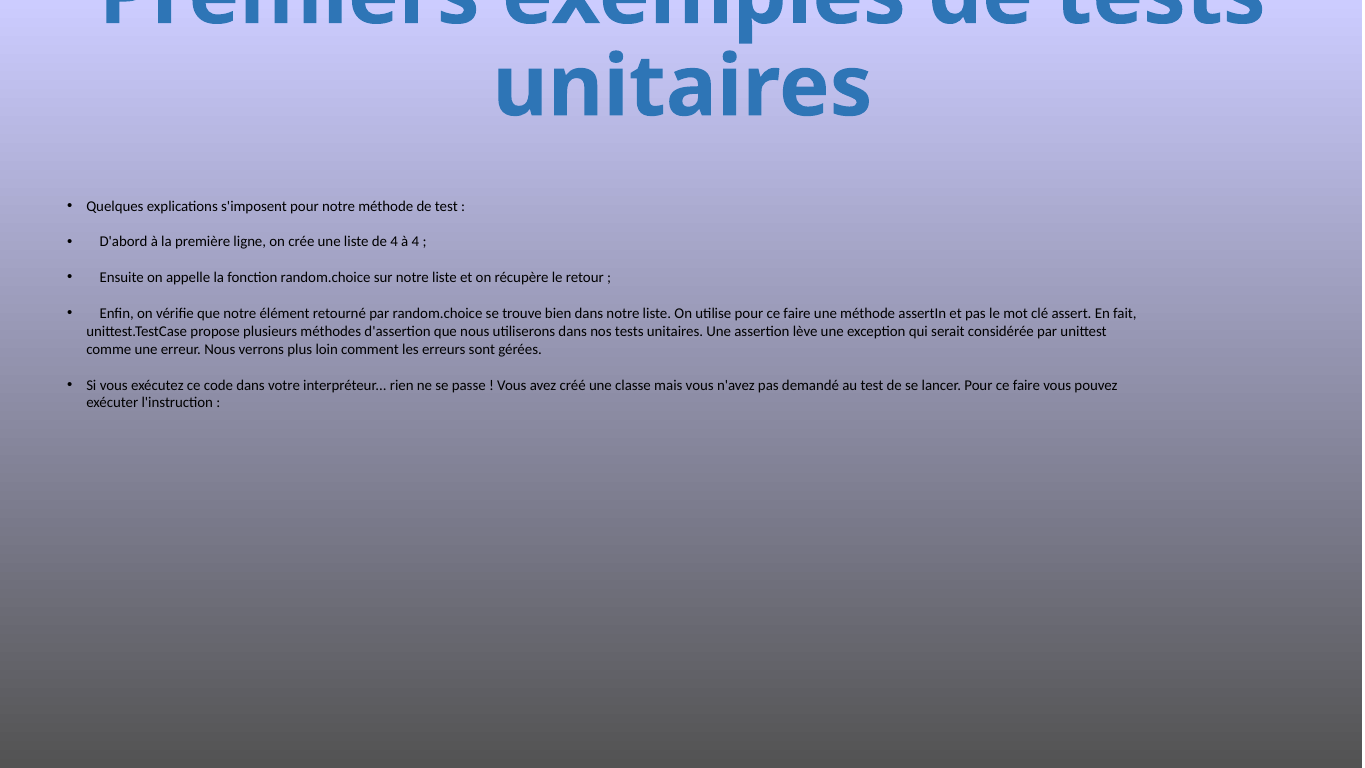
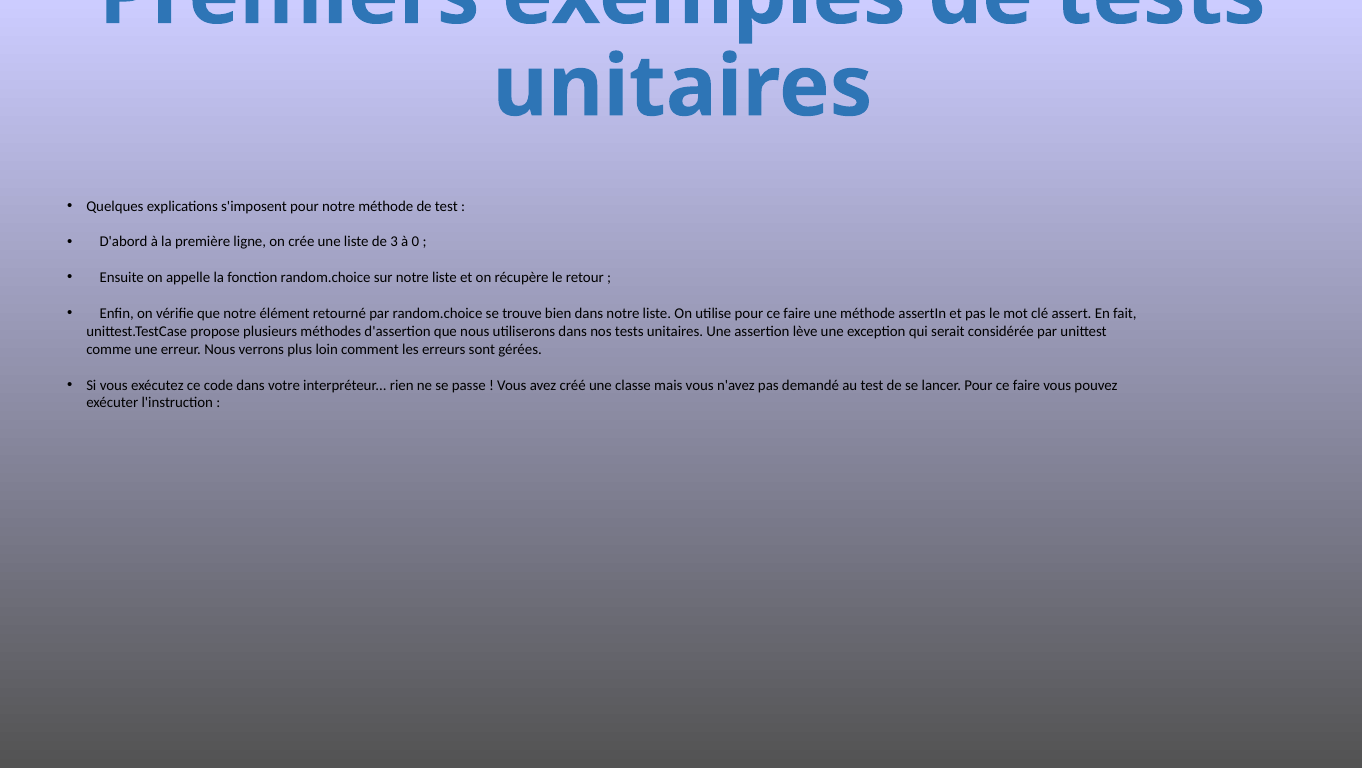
de 4: 4 -> 3 (394, 242)
à 4: 4 -> 0 (415, 242)
